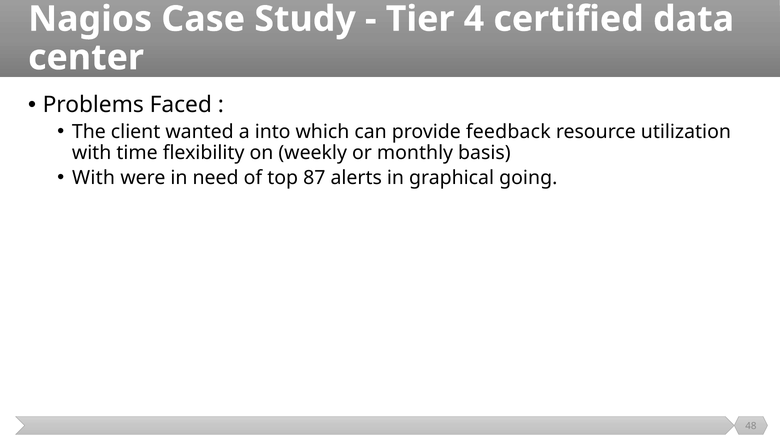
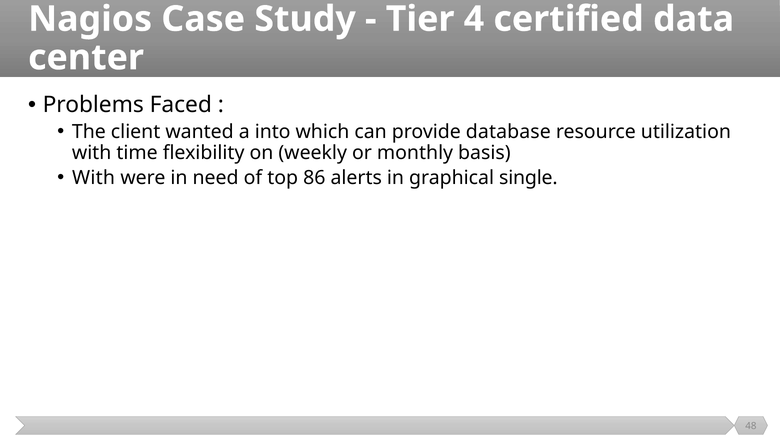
feedback: feedback -> database (508, 132)
87: 87 -> 86 (314, 178)
going: going -> single (528, 178)
